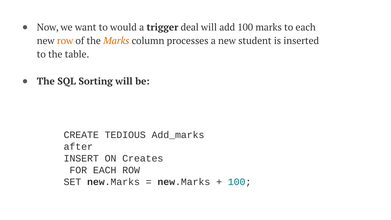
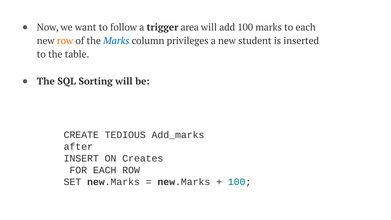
would: would -> follow (124, 27)
deal: deal -> area (190, 27)
Marks colour: orange -> blue (116, 41)
processes: processes -> privileges (188, 41)
